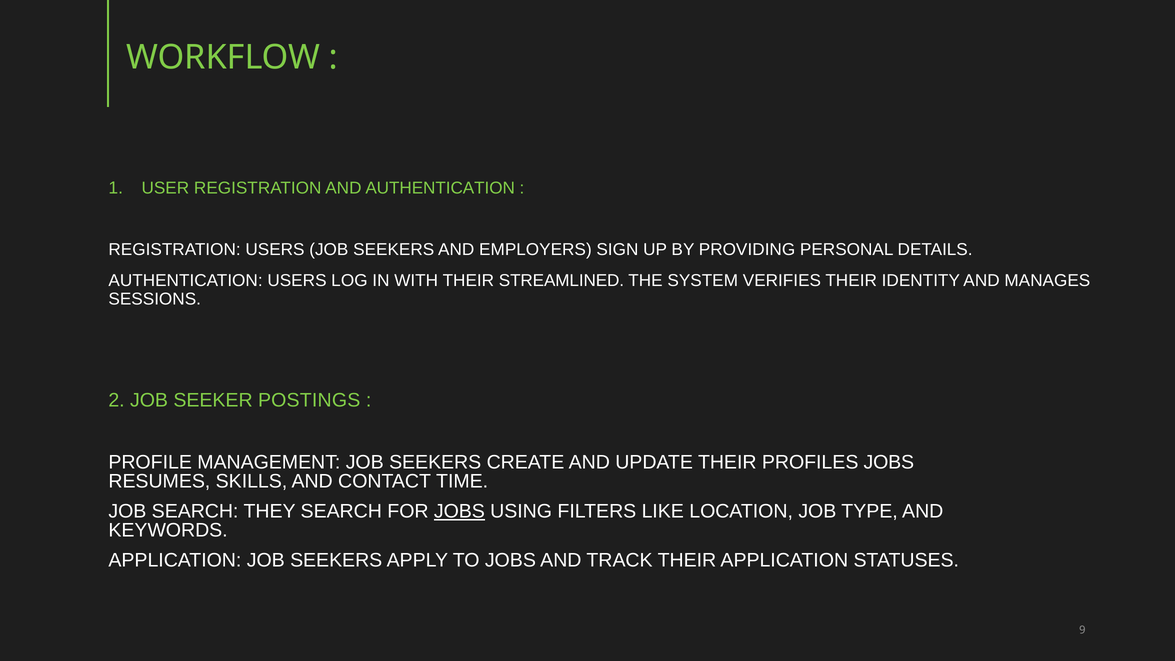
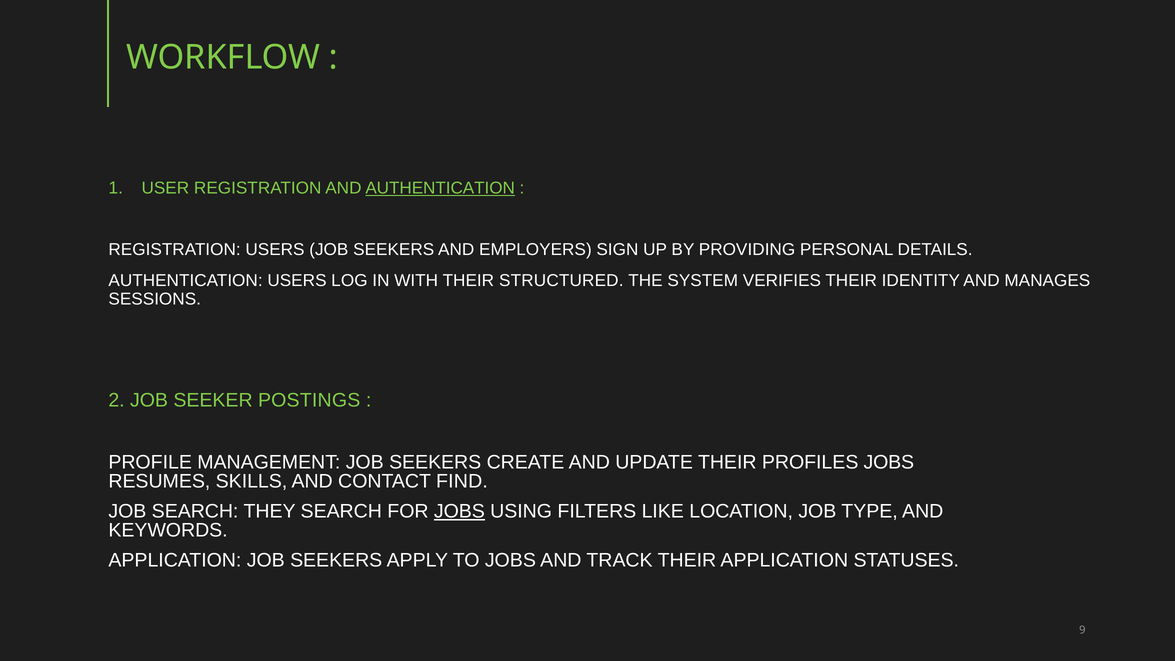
AUTHENTICATION underline: none -> present (440, 188)
STREAMLINED: STREAMLINED -> STRUCTURED (561, 281)
TIME: TIME -> FIND (462, 481)
